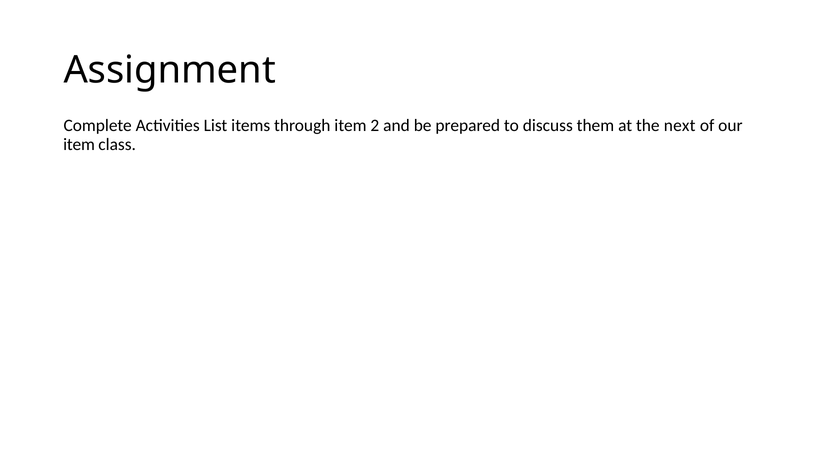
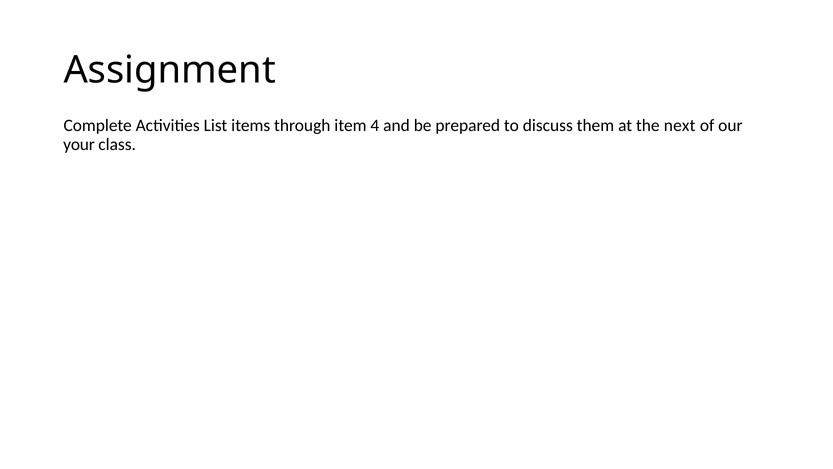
2: 2 -> 4 (375, 125)
item: item -> your (79, 144)
